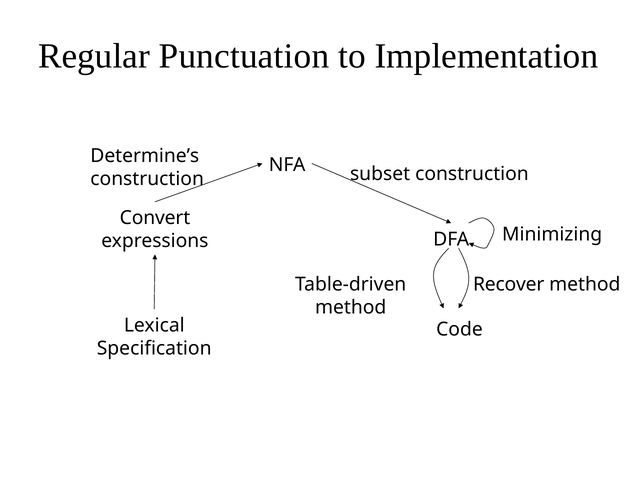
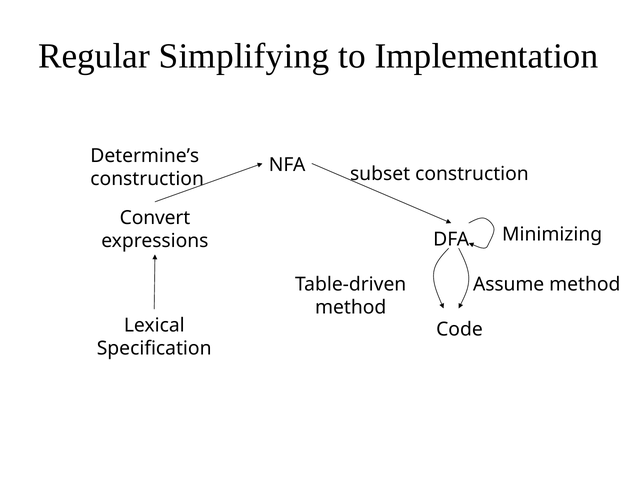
Punctuation: Punctuation -> Simplifying (244, 56)
Recover: Recover -> Assume (509, 284)
